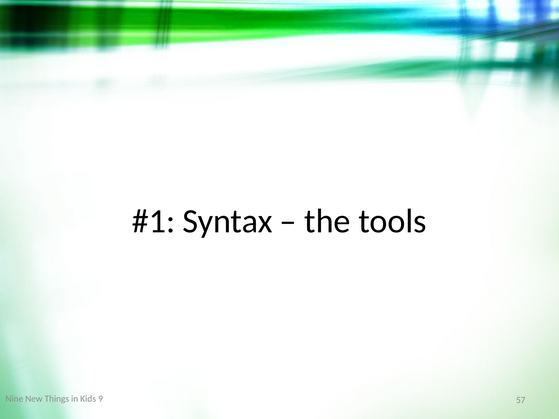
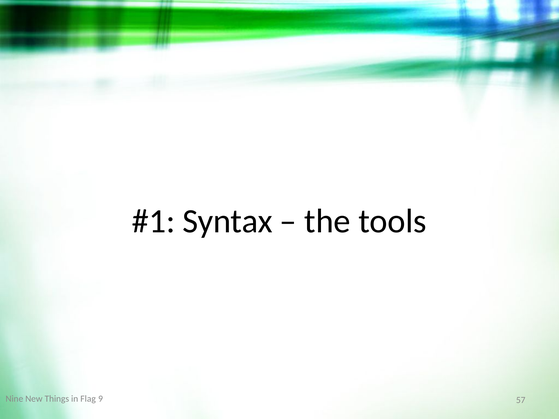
Kids: Kids -> Flag (88, 399)
